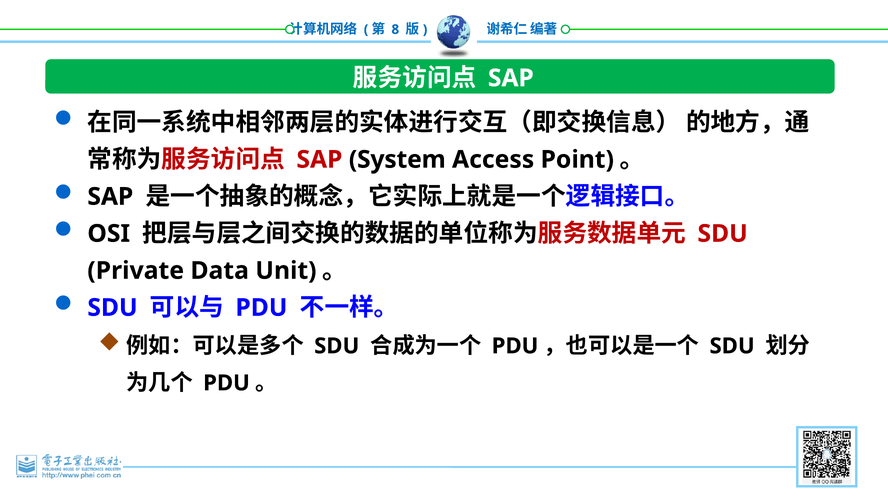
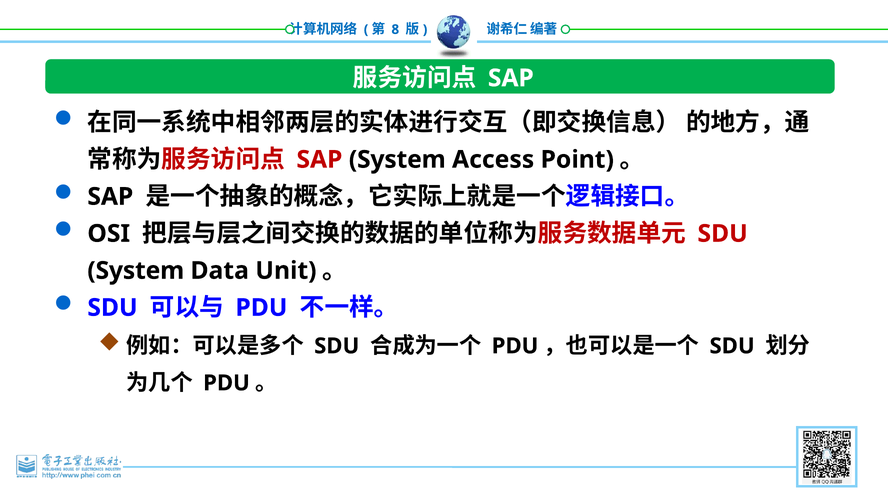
Private: Private -> System (136, 270)
